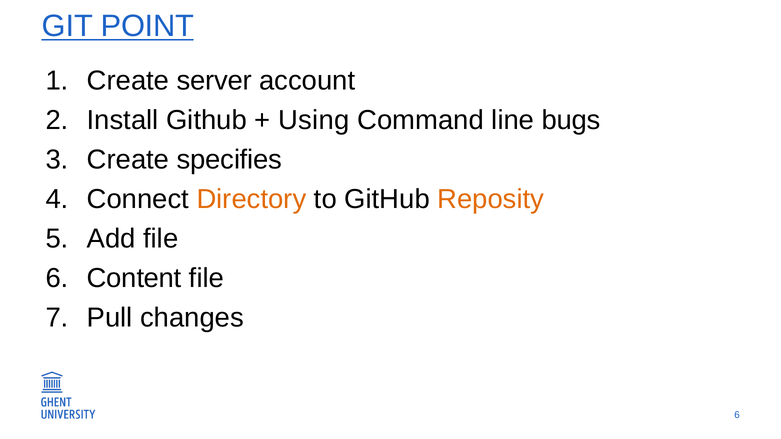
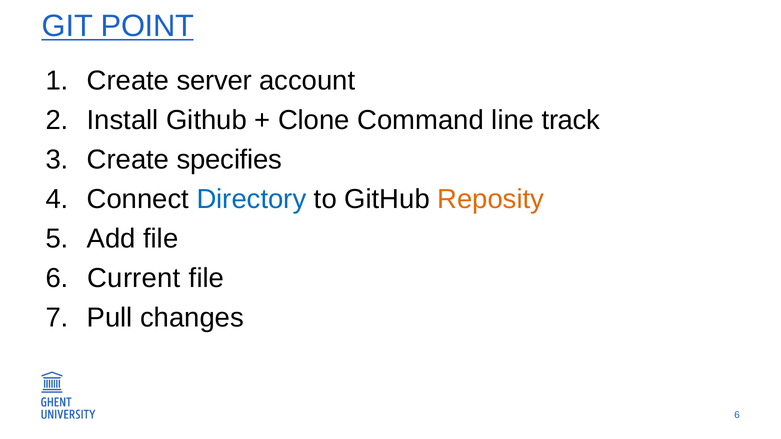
Using: Using -> Clone (314, 120)
bugs: bugs -> track (571, 120)
Directory colour: orange -> blue (251, 199)
Content: Content -> Current (134, 279)
